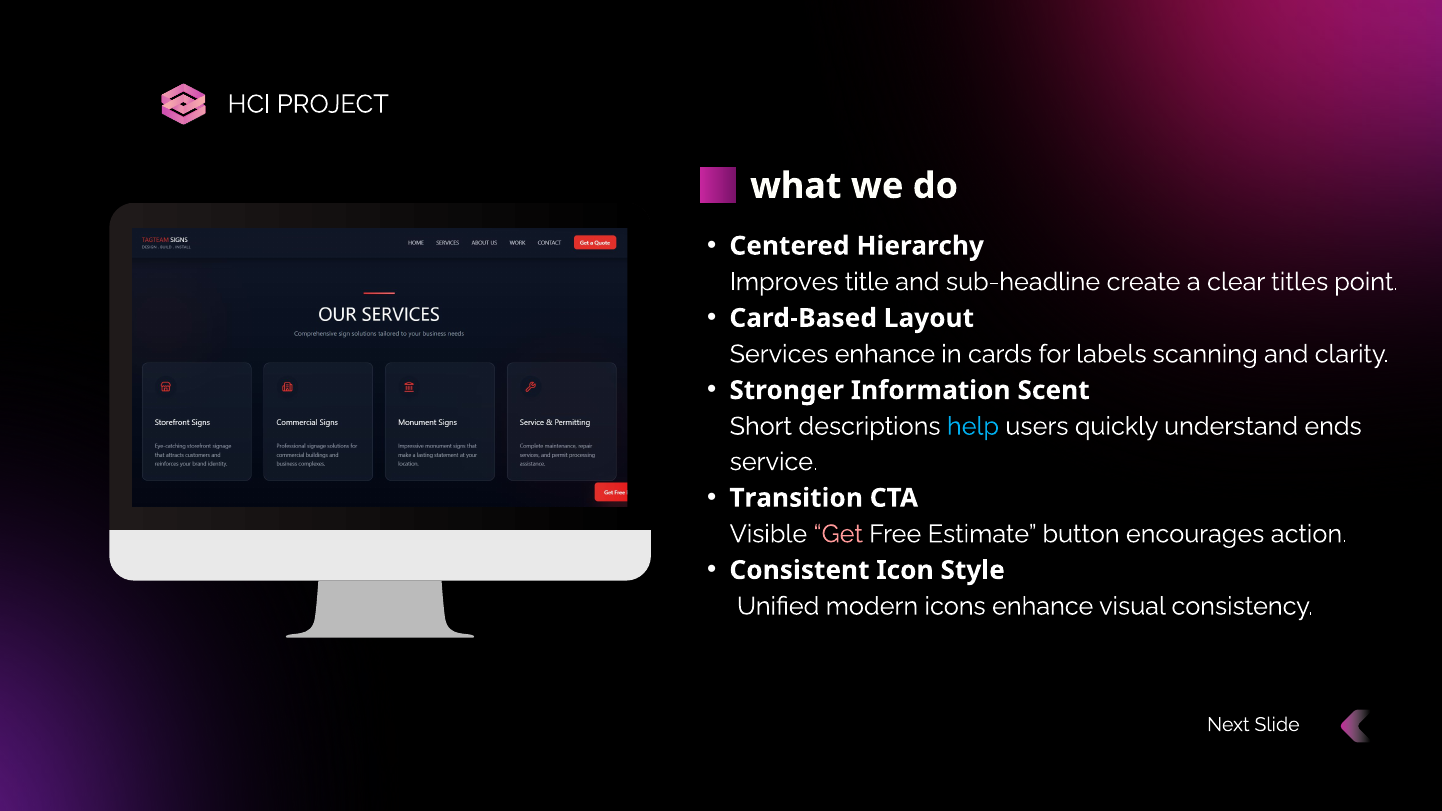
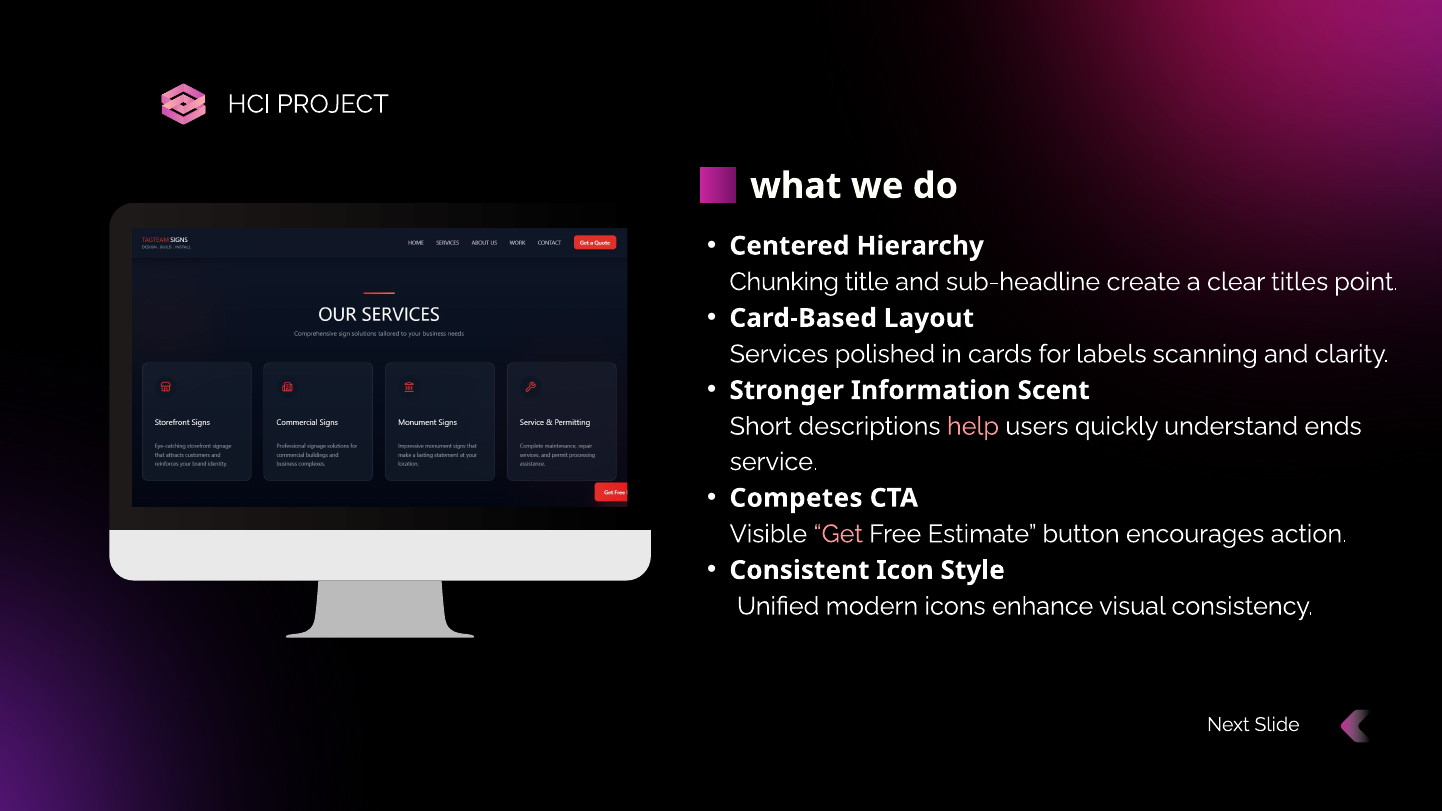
Improves: Improves -> Chunking (784, 282)
Services enhance: enhance -> polished (885, 354)
help colour: light blue -> pink (973, 426)
Transition: Transition -> Competes (796, 498)
